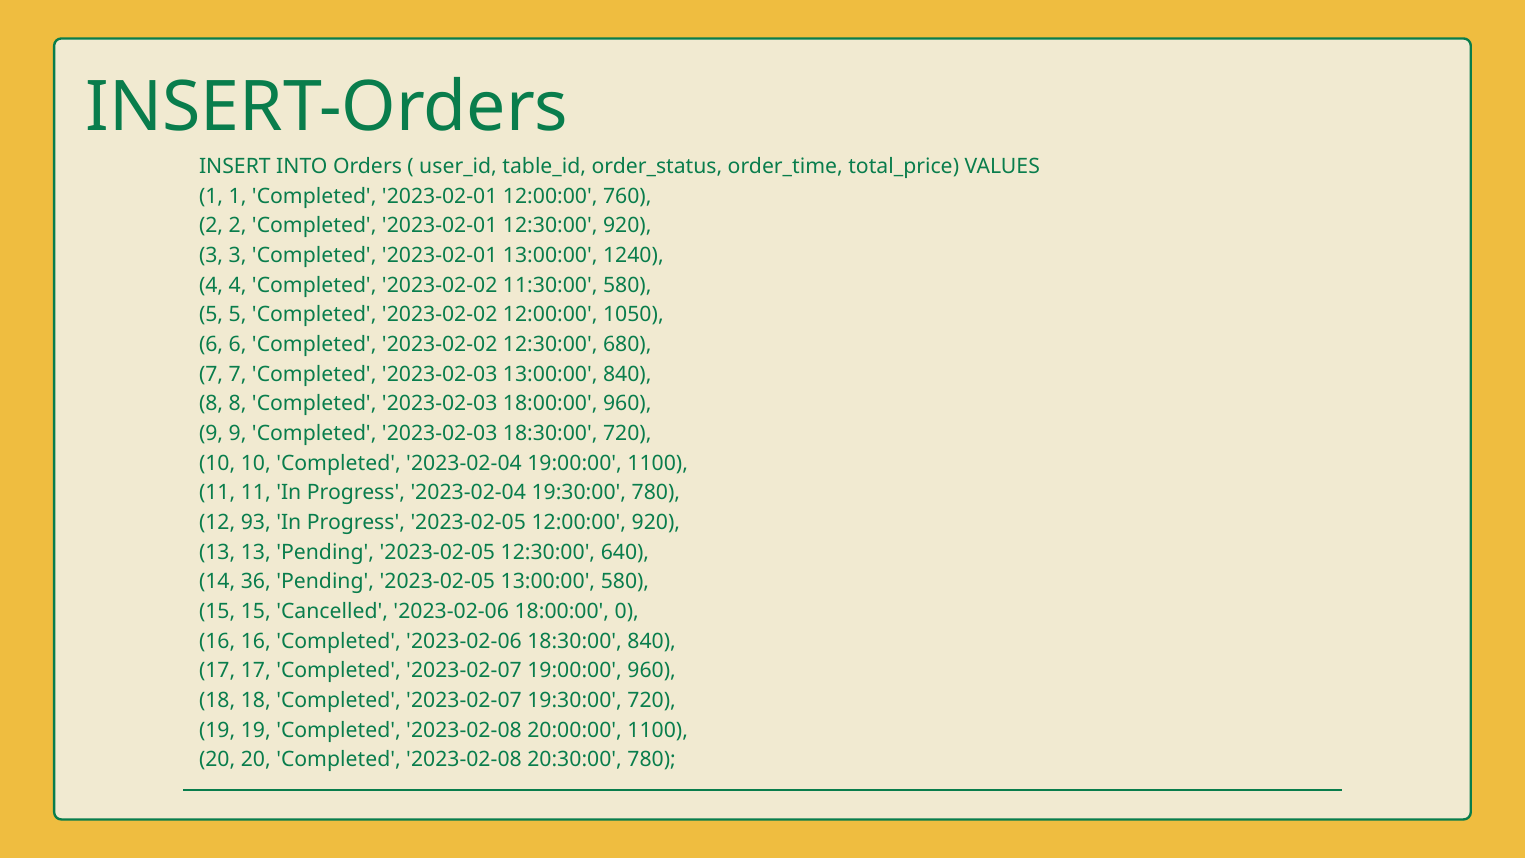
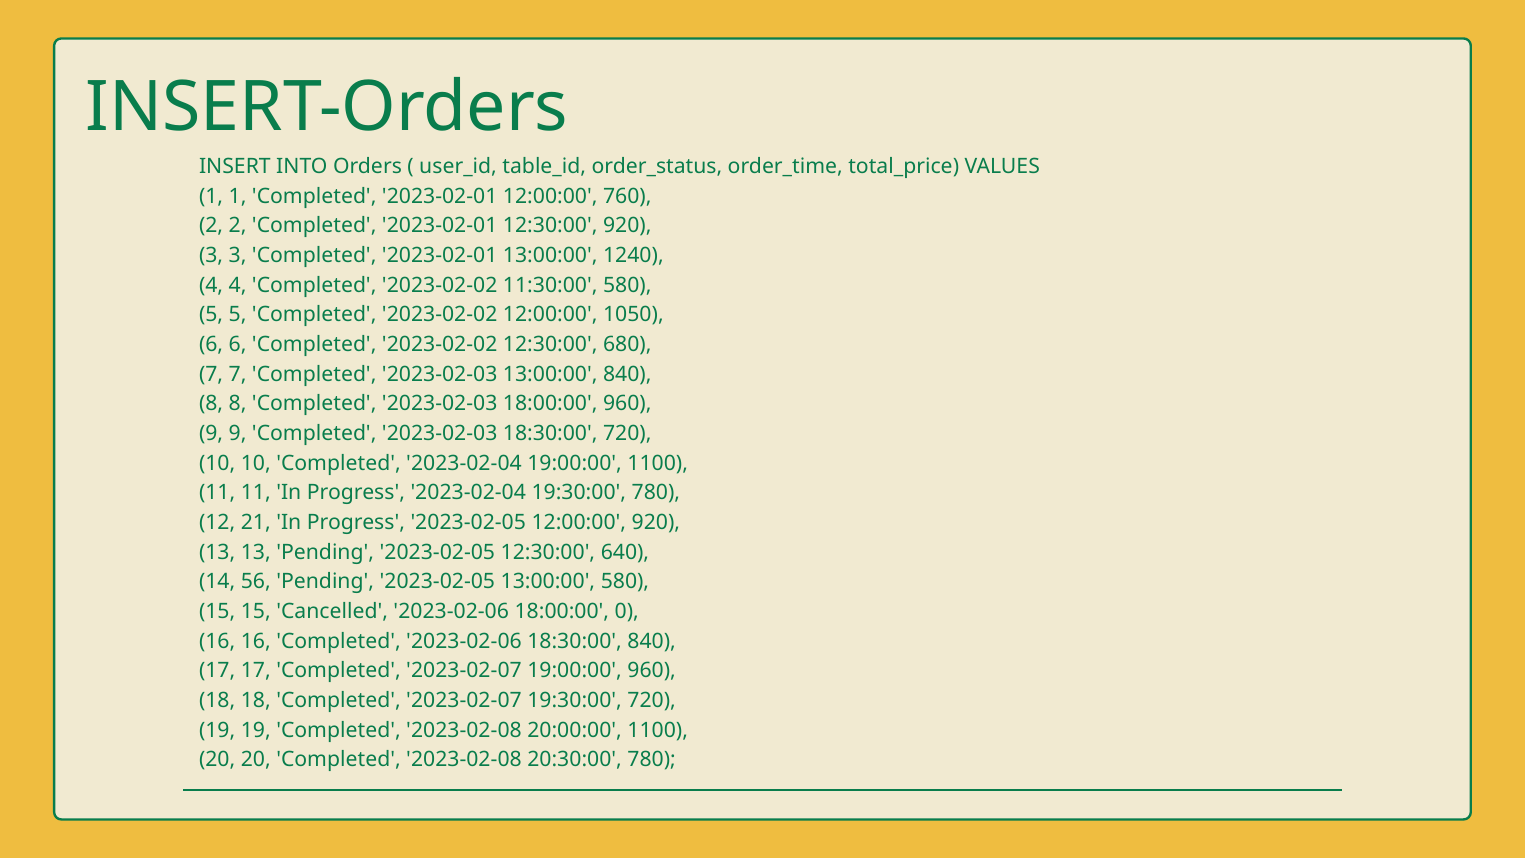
93: 93 -> 21 (256, 522)
36: 36 -> 56 (256, 582)
